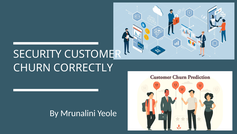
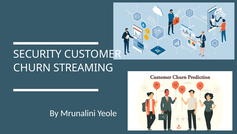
CORRECTLY: CORRECTLY -> STREAMING (83, 68)
